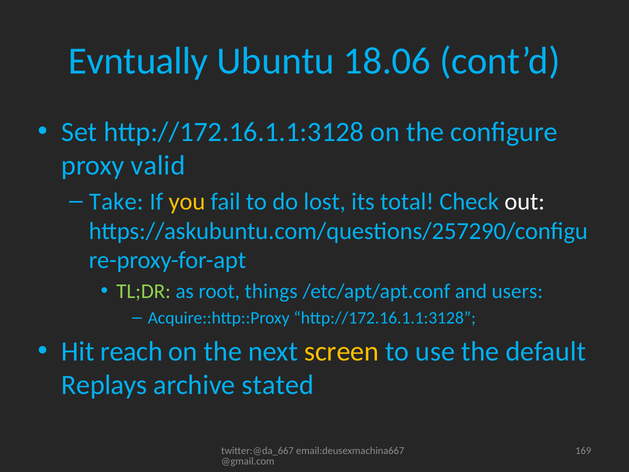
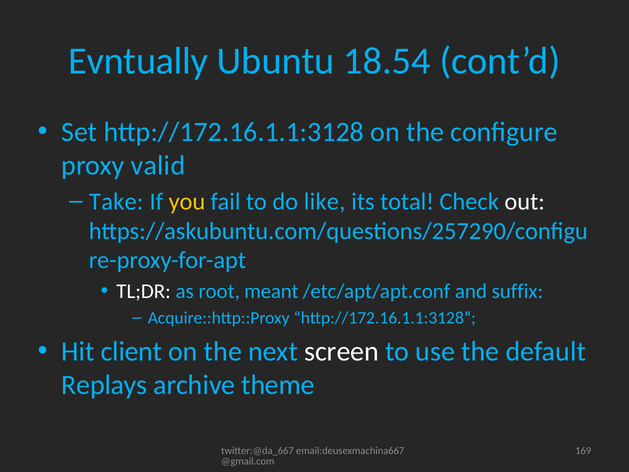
18.06: 18.06 -> 18.54 (387, 61)
lost: lost -> like (325, 202)
TL;DR colour: light green -> white (144, 291)
things: things -> meant (271, 291)
users: users -> suffix (517, 291)
reach: reach -> client (131, 351)
screen colour: yellow -> white (342, 351)
stated: stated -> theme (278, 385)
